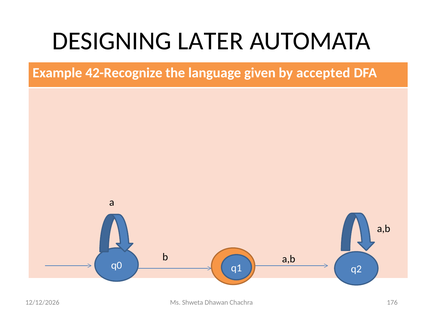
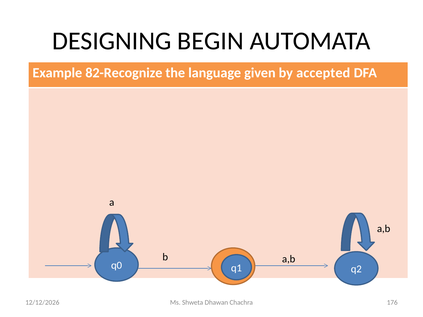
LATER: LATER -> BEGIN (211, 41)
42-Recognize: 42-Recognize -> 82-Recognize (124, 73)
